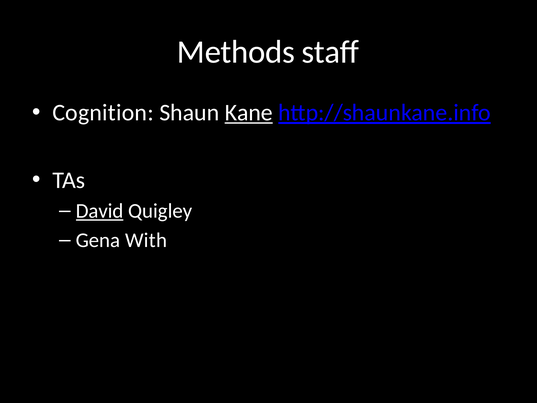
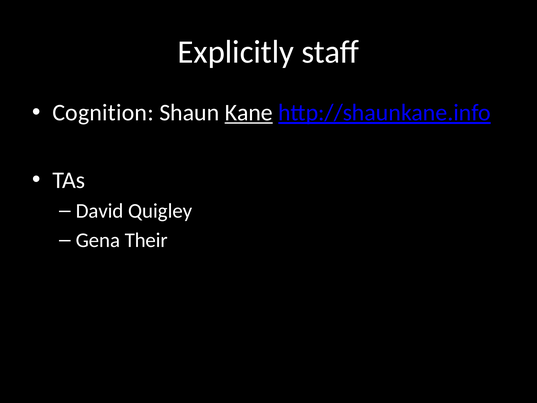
Methods: Methods -> Explicitly (236, 52)
David underline: present -> none (100, 211)
With: With -> Their (146, 240)
